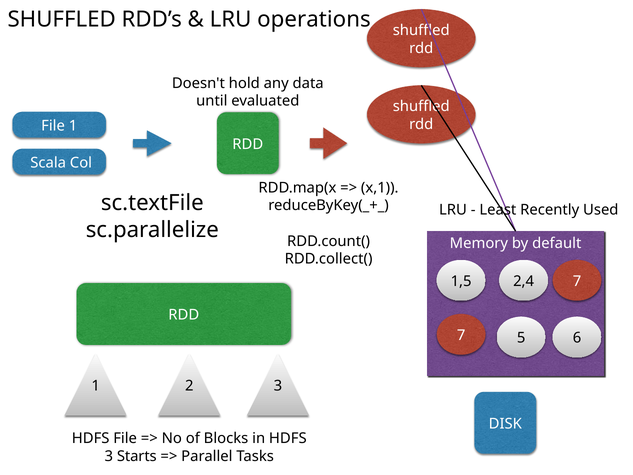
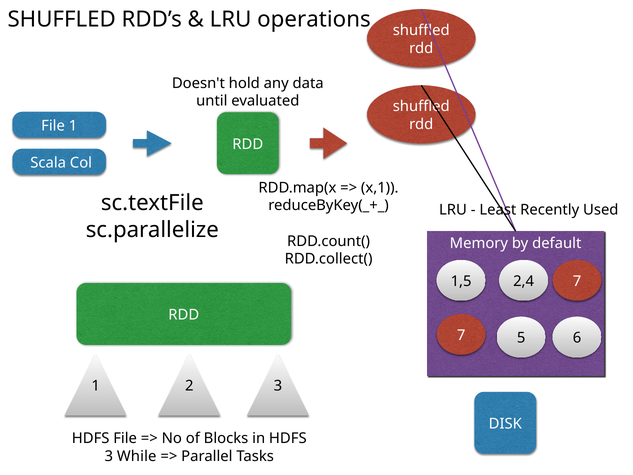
Starts: Starts -> While (137, 456)
